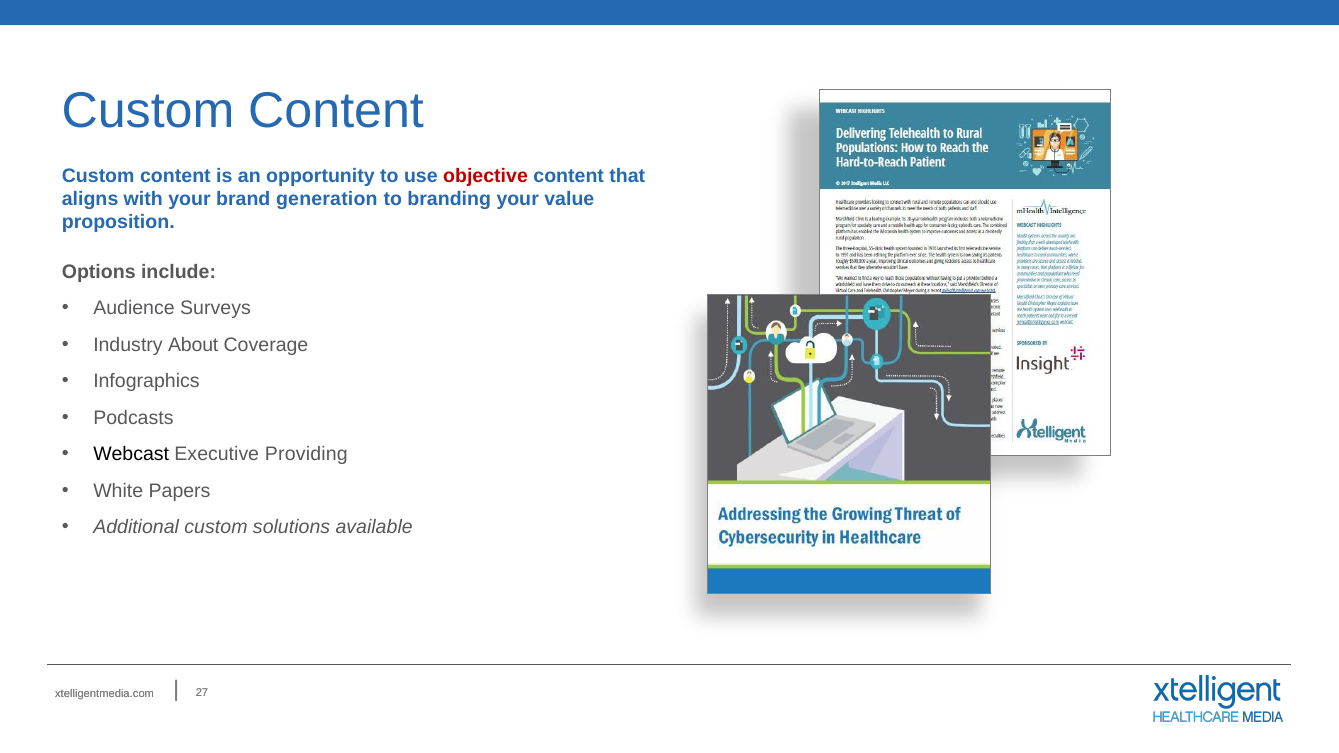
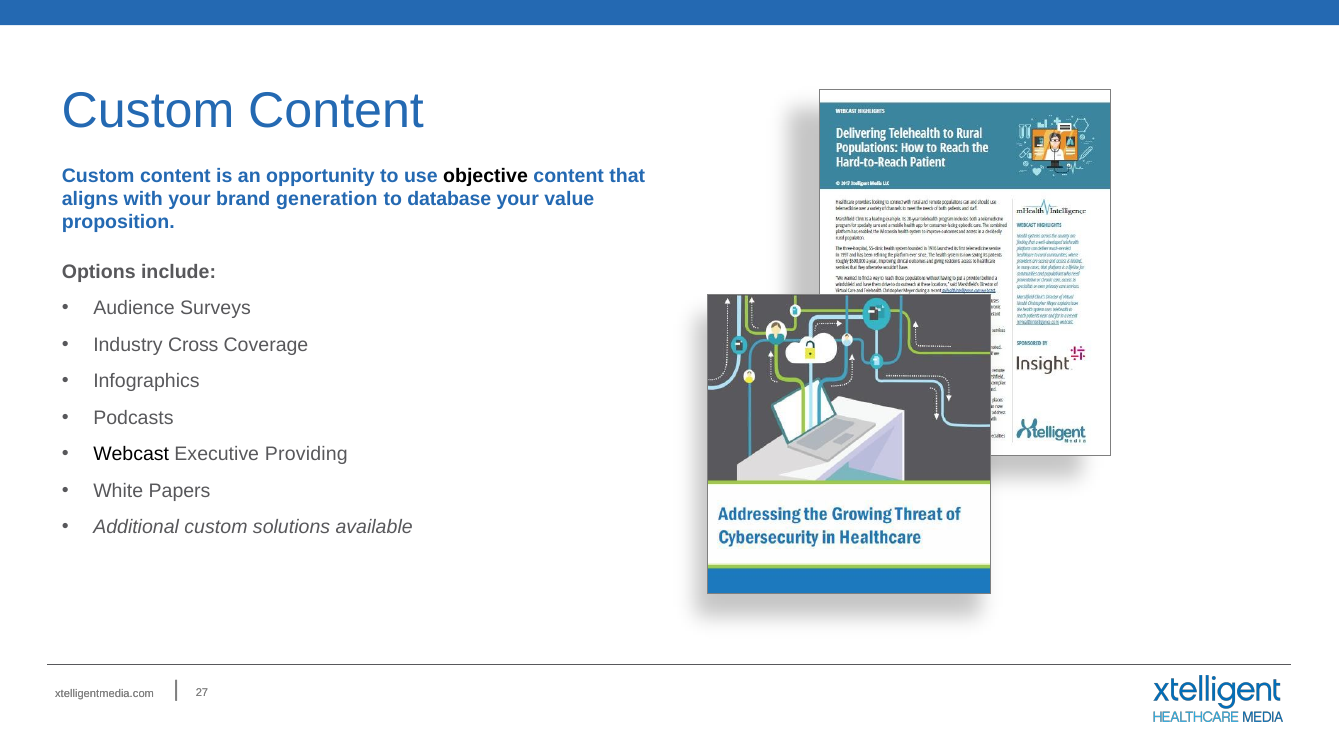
objective colour: red -> black (486, 176)
branding: branding -> database (449, 199)
About: About -> Cross (193, 345)
